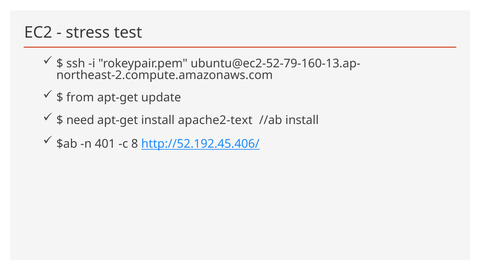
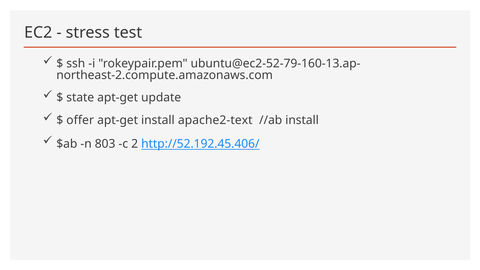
from: from -> state (80, 98)
need: need -> offer (80, 120)
401: 401 -> 803 (105, 144)
8: 8 -> 2 (135, 144)
